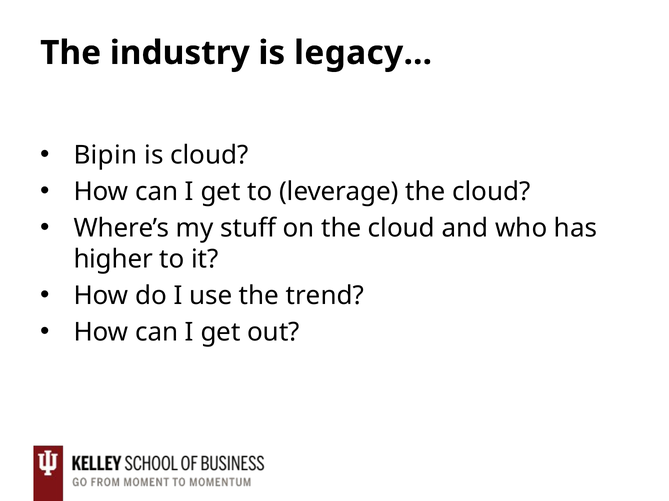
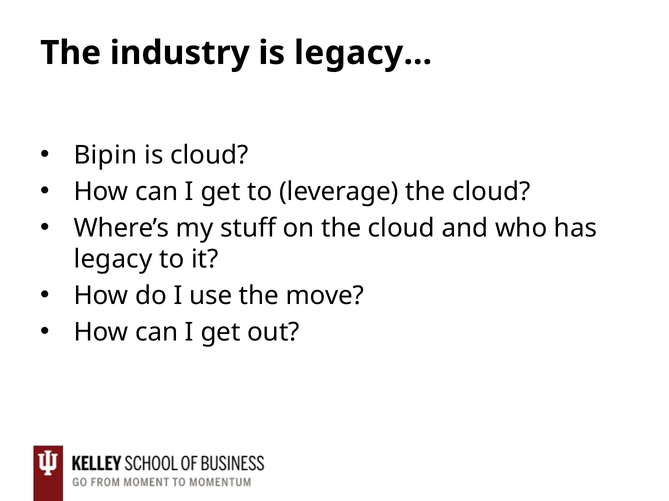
higher: higher -> legacy (113, 260)
trend: trend -> move (325, 296)
